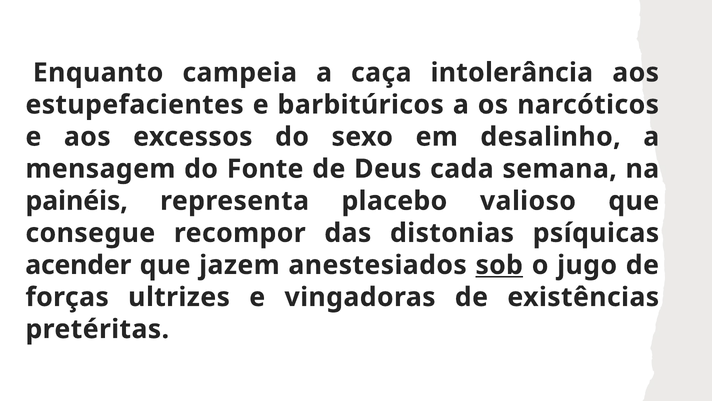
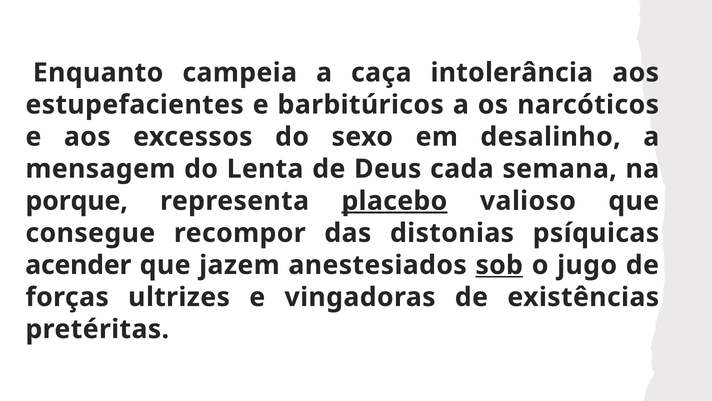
Fonte: Fonte -> Lenta (265, 169)
painéis: painéis -> porque (77, 201)
placebo underline: none -> present (394, 201)
